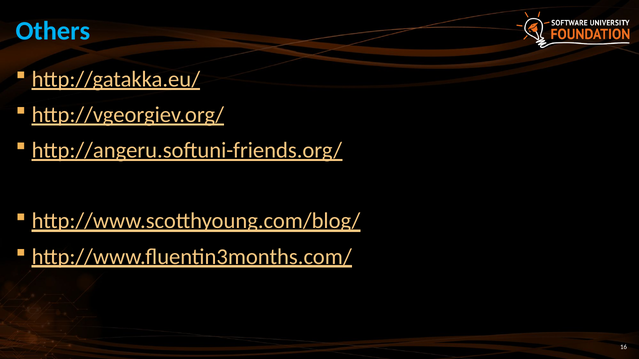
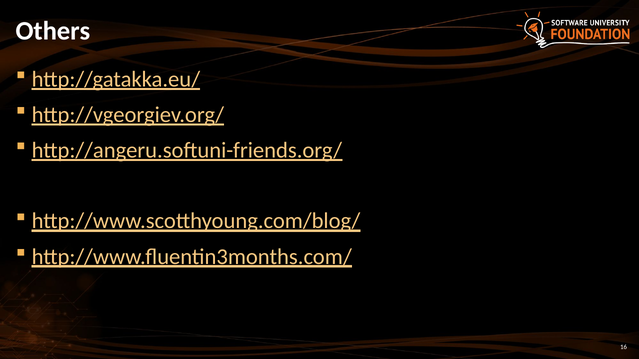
Others colour: light blue -> white (53, 31)
